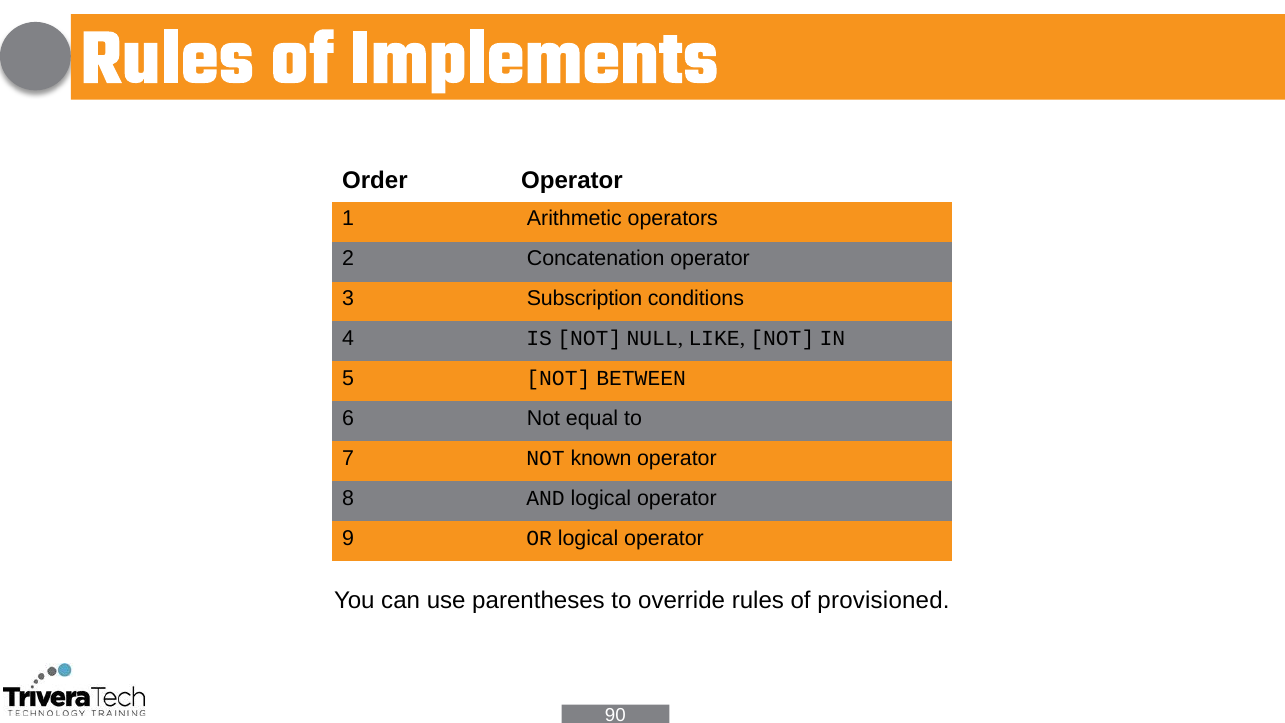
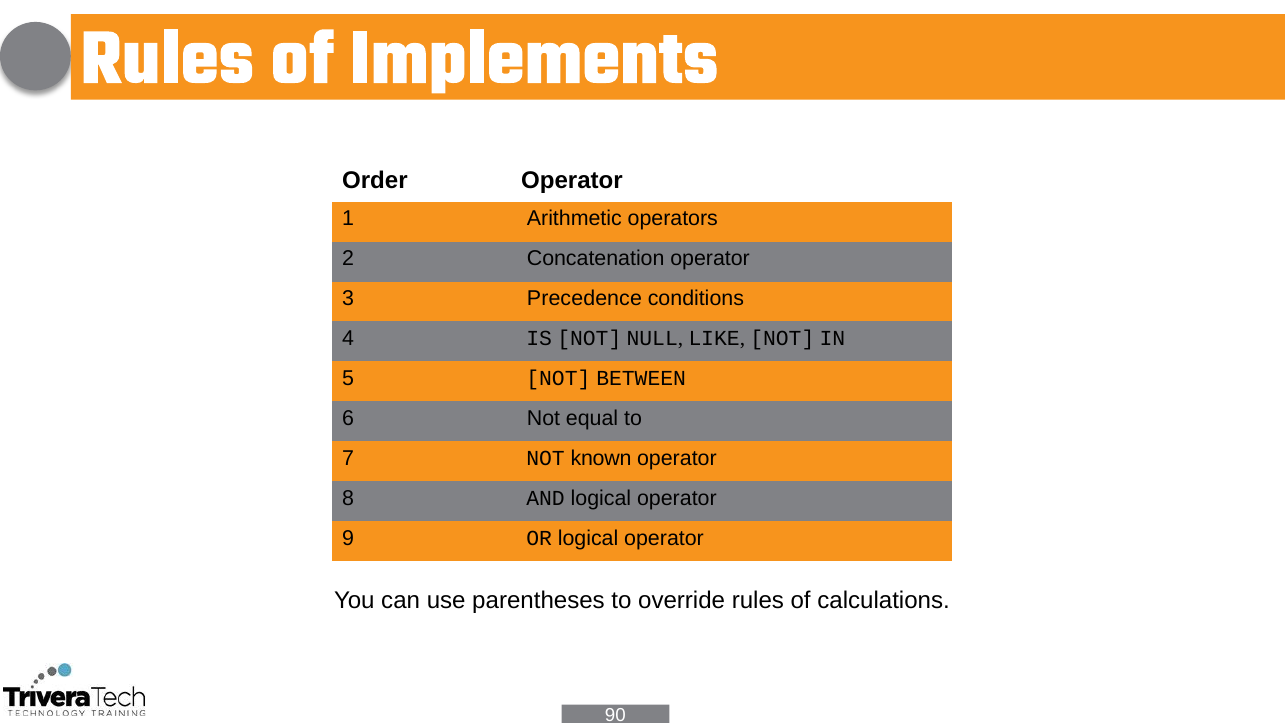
Subscription: Subscription -> Precedence (584, 298)
provisioned: provisioned -> calculations (884, 600)
